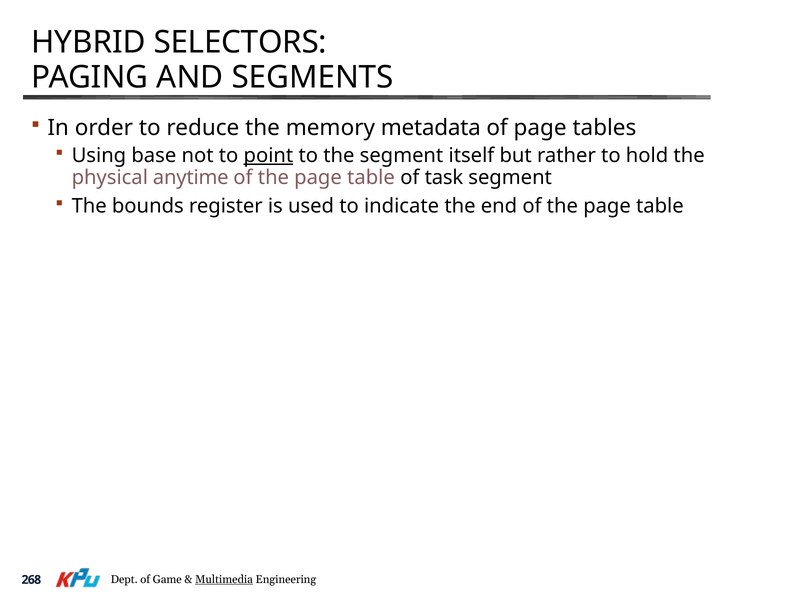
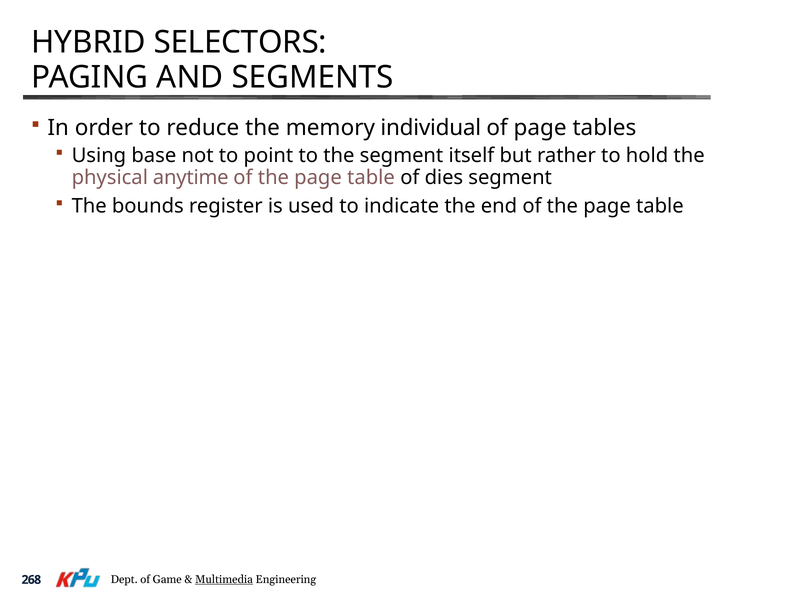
metadata: metadata -> individual (431, 128)
point underline: present -> none (268, 156)
task: task -> dies (444, 177)
